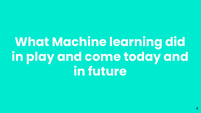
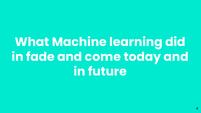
play: play -> fade (40, 57)
